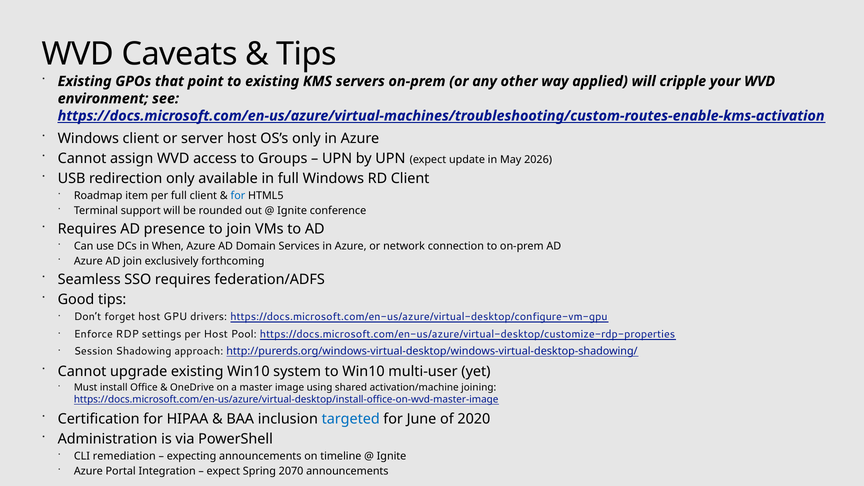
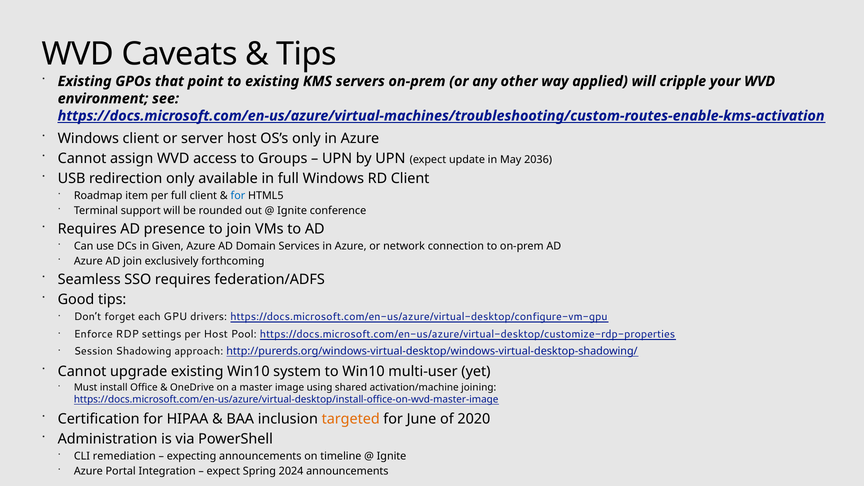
2026: 2026 -> 2036 (538, 160)
When: When -> Given (168, 246)
forget host: host -> each (149, 317)
targeted colour: blue -> orange (351, 419)
2070: 2070 -> 2024 (291, 471)
